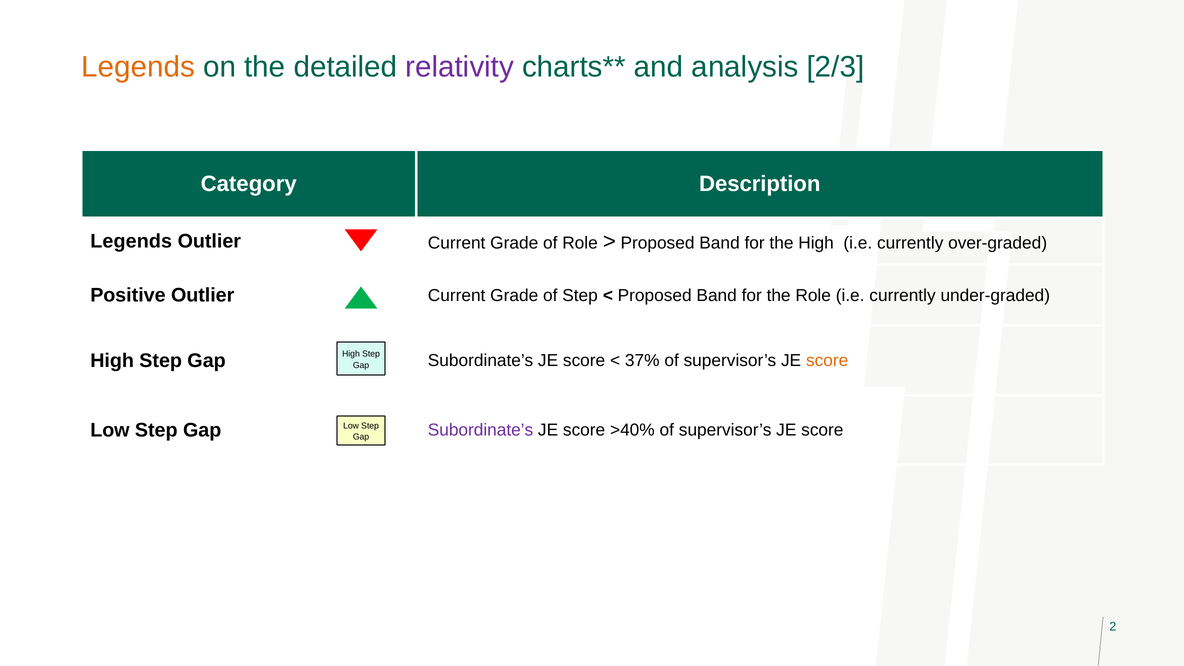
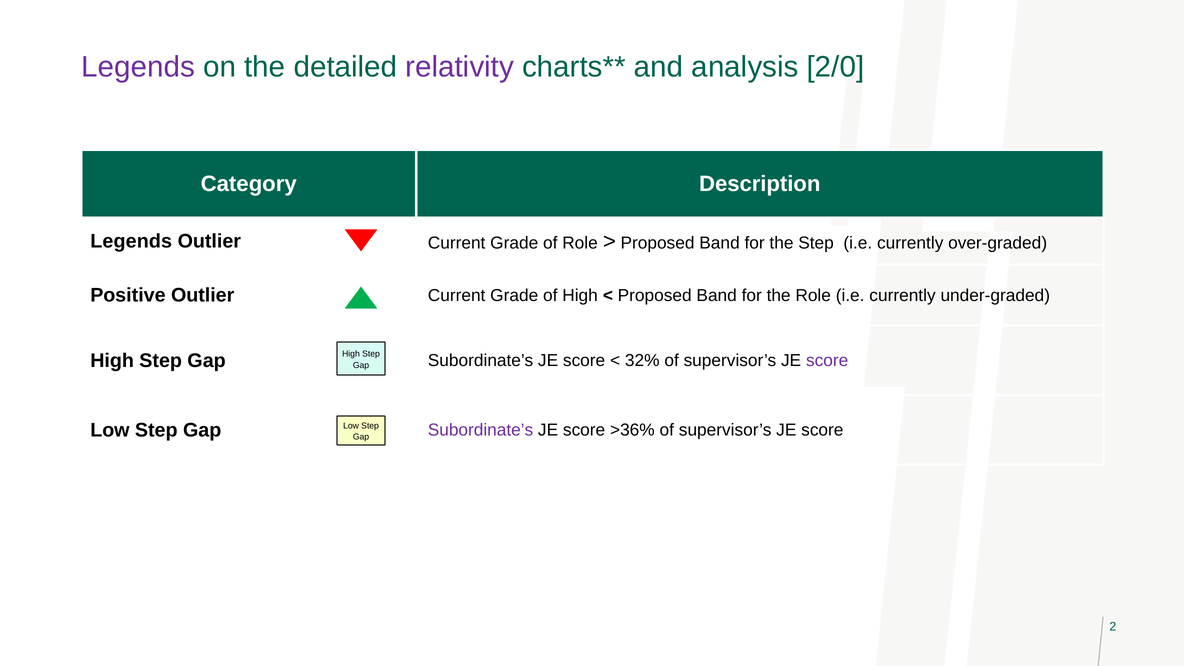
Legends colour: orange -> purple (138, 67)
2/3: 2/3 -> 2/0 (836, 67)
the High: High -> Step (816, 243)
of Step: Step -> High (580, 295)
37%: 37% -> 32% (642, 361)
score colour: orange -> purple (827, 361)
>40%: >40% -> >36% (632, 430)
